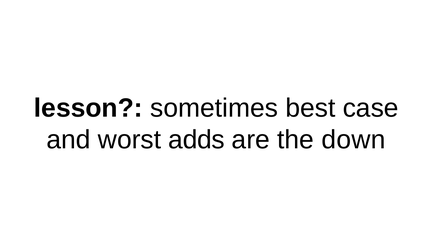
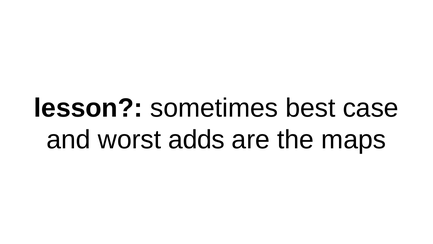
down: down -> maps (354, 139)
